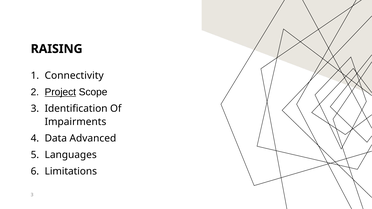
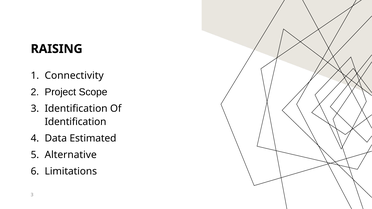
Project underline: present -> none (60, 92)
Impairments: Impairments -> Identification (76, 122)
Advanced: Advanced -> Estimated (93, 138)
Languages: Languages -> Alternative (71, 155)
